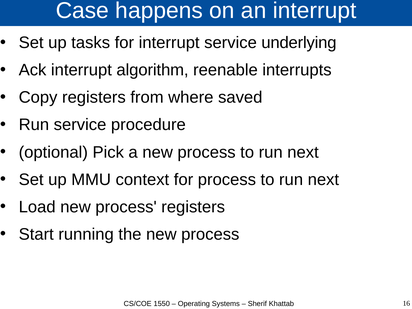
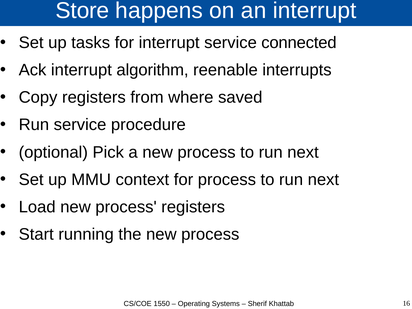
Case: Case -> Store (82, 11)
underlying: underlying -> connected (299, 43)
